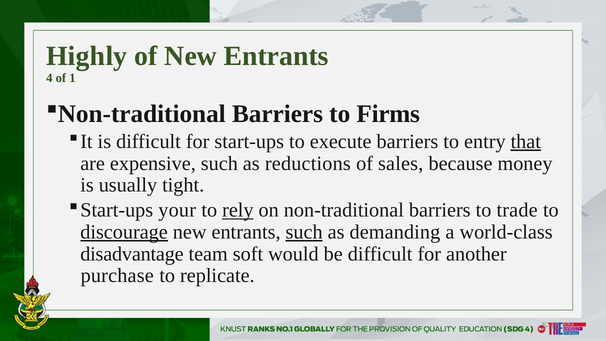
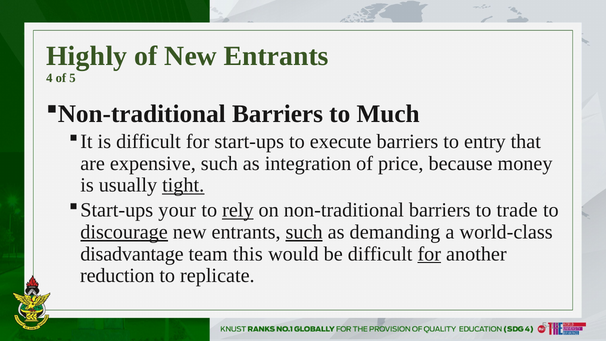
1: 1 -> 5 (73, 78)
Firms: Firms -> Much (388, 114)
that underline: present -> none (526, 141)
reductions: reductions -> integration (308, 163)
sales: sales -> price (401, 163)
tight underline: none -> present (183, 185)
soft: soft -> this (248, 254)
for underline: none -> present (429, 254)
purchase: purchase -> reduction (117, 276)
